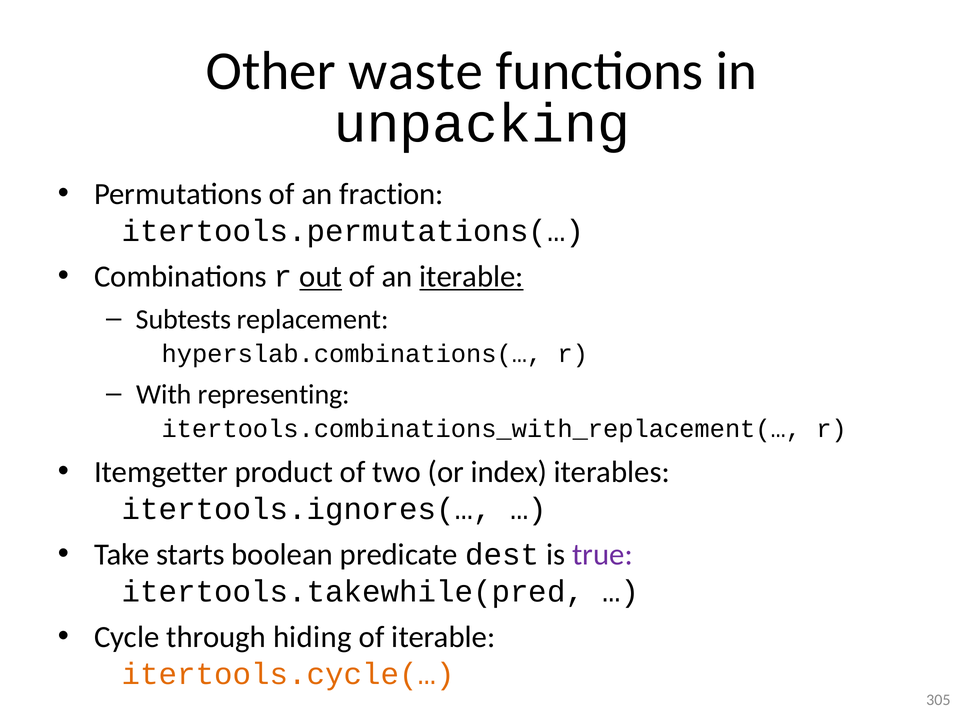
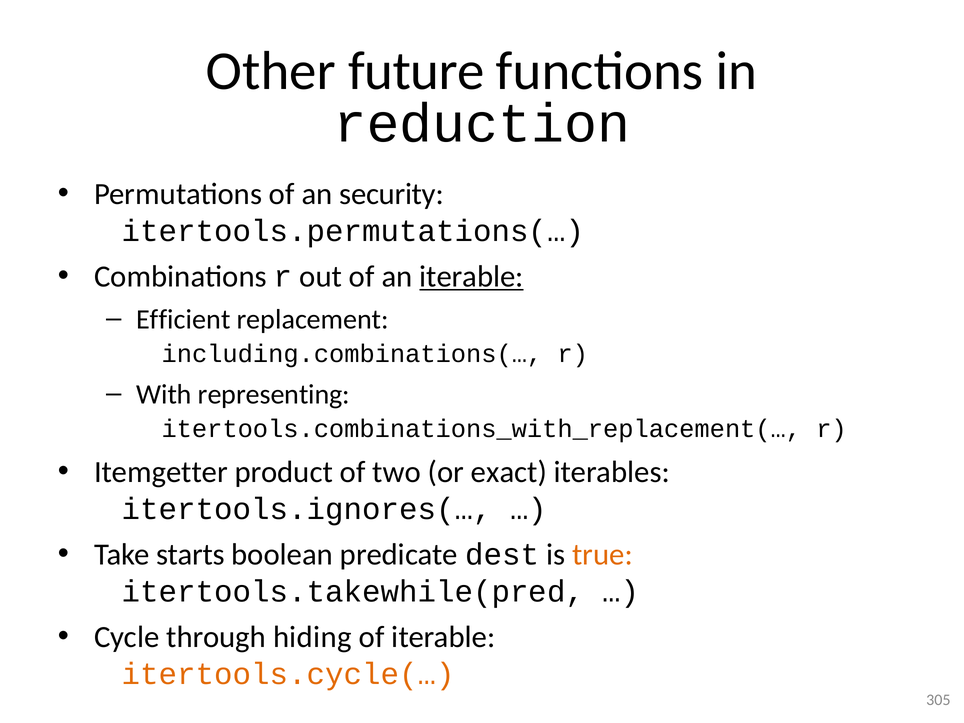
waste: waste -> future (416, 71)
unpacking: unpacking -> reduction (482, 124)
fraction: fraction -> security (392, 194)
out underline: present -> none (321, 277)
Subtests: Subtests -> Efficient (183, 319)
hyperslab.combinations(…: hyperslab.combinations(… -> including.combinations(… (352, 354)
index: index -> exact (509, 472)
true colour: purple -> orange (602, 555)
